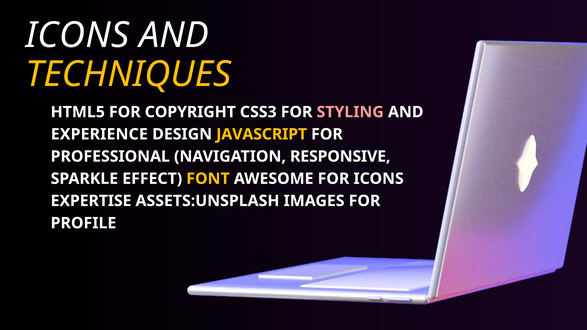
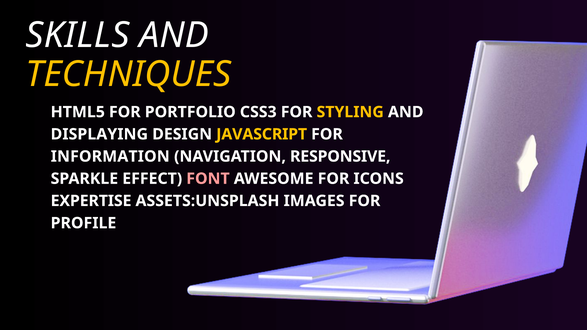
ICONS: ICONS -> SKILLS (77, 35)
COPYRIGHT: COPYRIGHT -> PORTFOLIO (190, 112)
STYLING colour: pink -> yellow (350, 112)
EXPERIENCE: EXPERIENCE -> DISPLAYING (99, 134)
PROFESSIONAL: PROFESSIONAL -> INFORMATION (110, 157)
FONT colour: yellow -> pink (208, 179)
